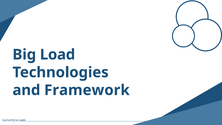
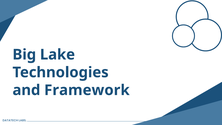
Load: Load -> Lake (57, 55)
